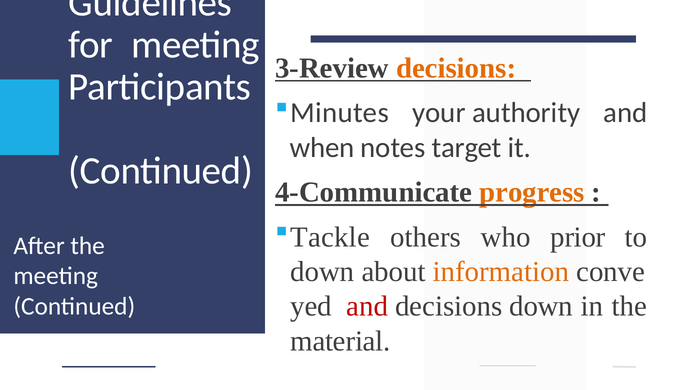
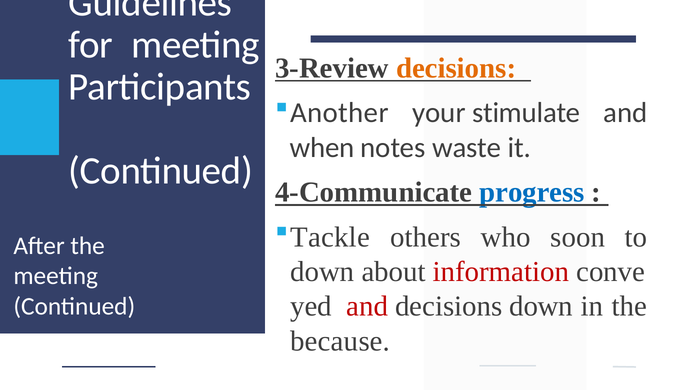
Minutes: Minutes -> Another (340, 113)
authority: authority -> stimulate (526, 113)
target: target -> waste (467, 148)
progress colour: orange -> blue (532, 192)
prior: prior -> soon (578, 237)
information colour: orange -> red (501, 272)
material: material -> because (340, 341)
